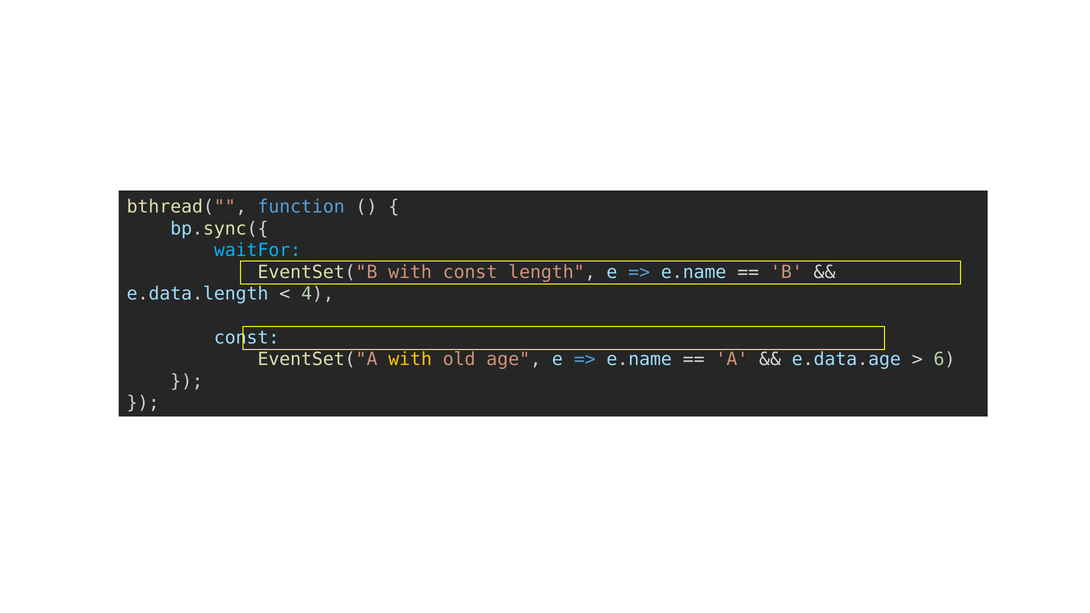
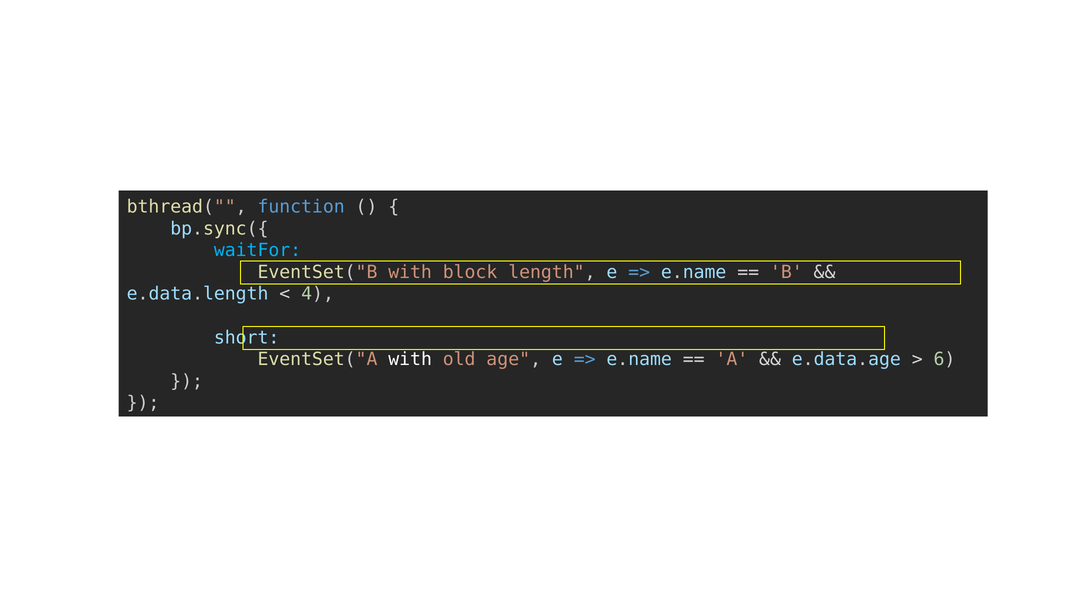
with const: const -> block (470, 272)
const: const -> short (247, 338)
with colour: yellow -> white (410, 359)
